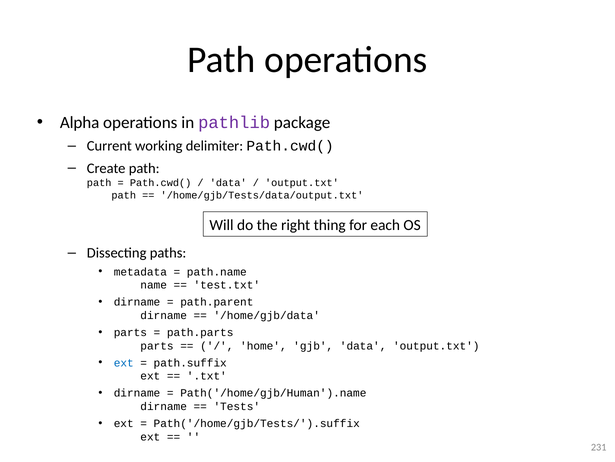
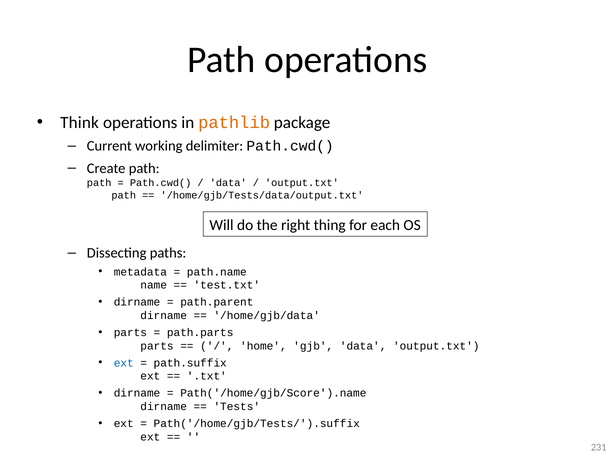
Alpha: Alpha -> Think (79, 122)
pathlib colour: purple -> orange (234, 122)
Path('/home/gjb/Human').name: Path('/home/gjb/Human').name -> Path('/home/gjb/Score').name (273, 393)
